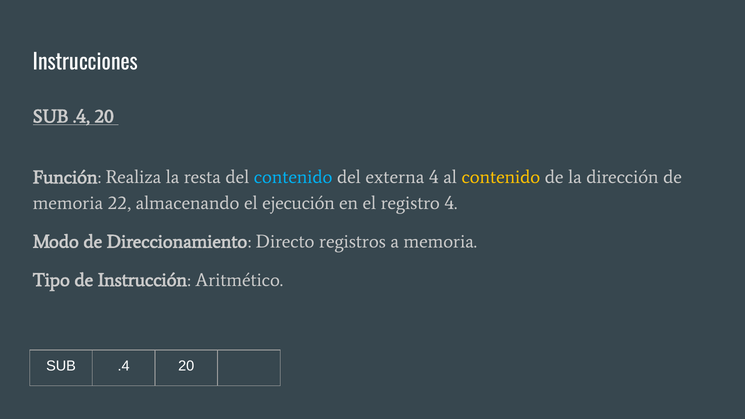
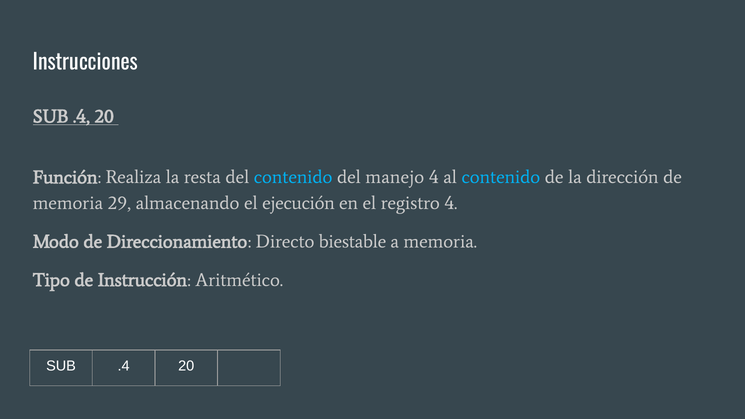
externa: externa -> manejo (395, 177)
contenido colour: yellow -> light blue (501, 177)
22: 22 -> 29 (119, 203)
registros: registros -> biestable (353, 242)
